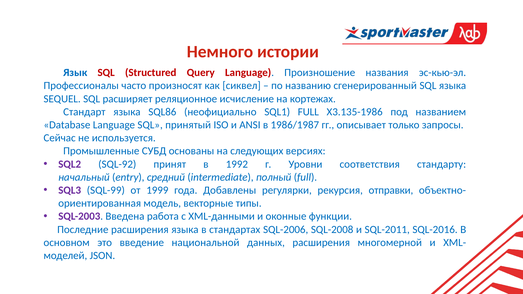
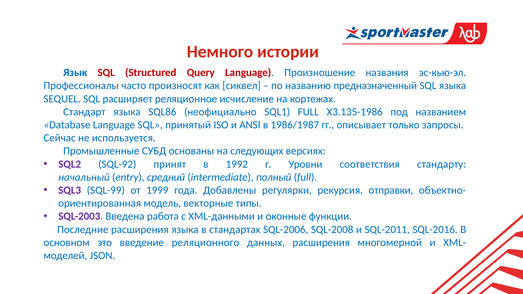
сгенерированный: сгенерированный -> предназначенный (375, 86)
национальной: национальной -> реляционного (205, 243)
